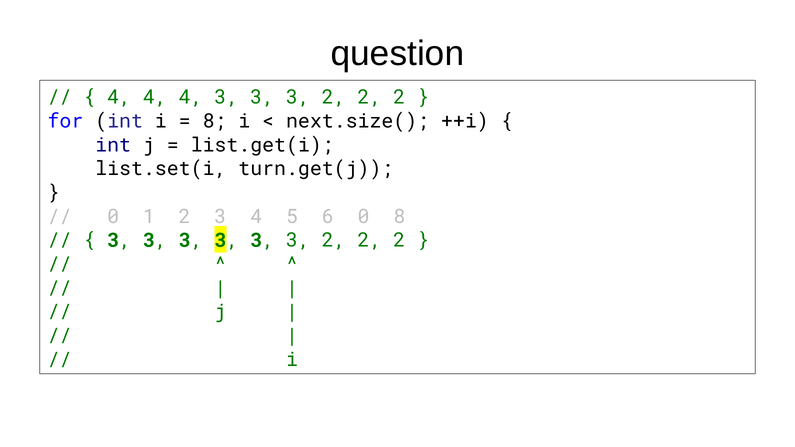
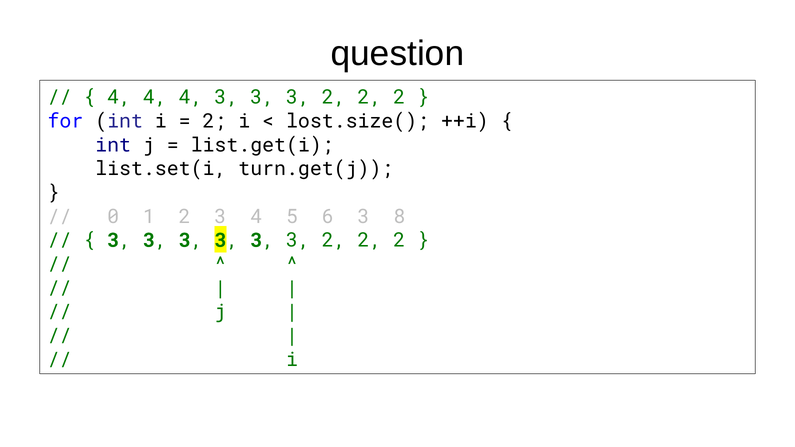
8: 8 -> 2 (214, 121)
next.size(: next.size( -> lost.size( (358, 121)
6 0: 0 -> 3 (364, 217)
